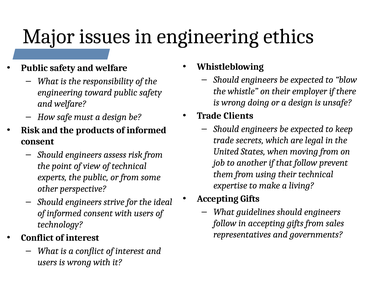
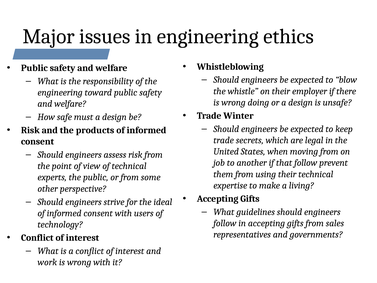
Clients: Clients -> Winter (238, 116)
users: users -> work (47, 262)
